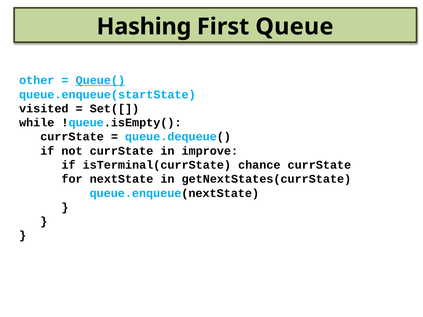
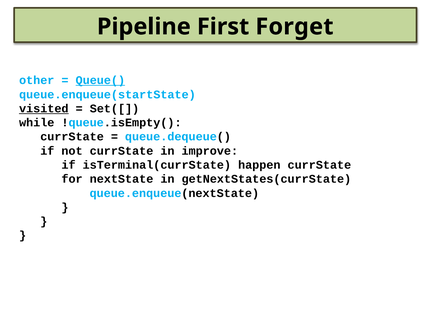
Hashing: Hashing -> Pipeline (144, 27)
Queue: Queue -> Forget (294, 27)
visited underline: none -> present (44, 109)
chance: chance -> happen (259, 165)
